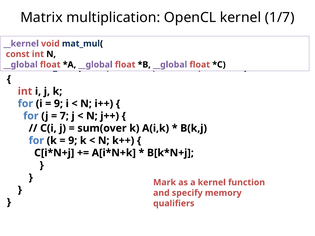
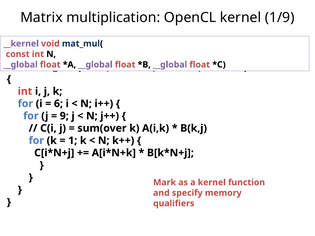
1/7: 1/7 -> 1/9 (280, 18)
9: 9 -> 6 (58, 104)
7: 7 -> 9 (64, 116)
9: 9 -> 1 (73, 141)
